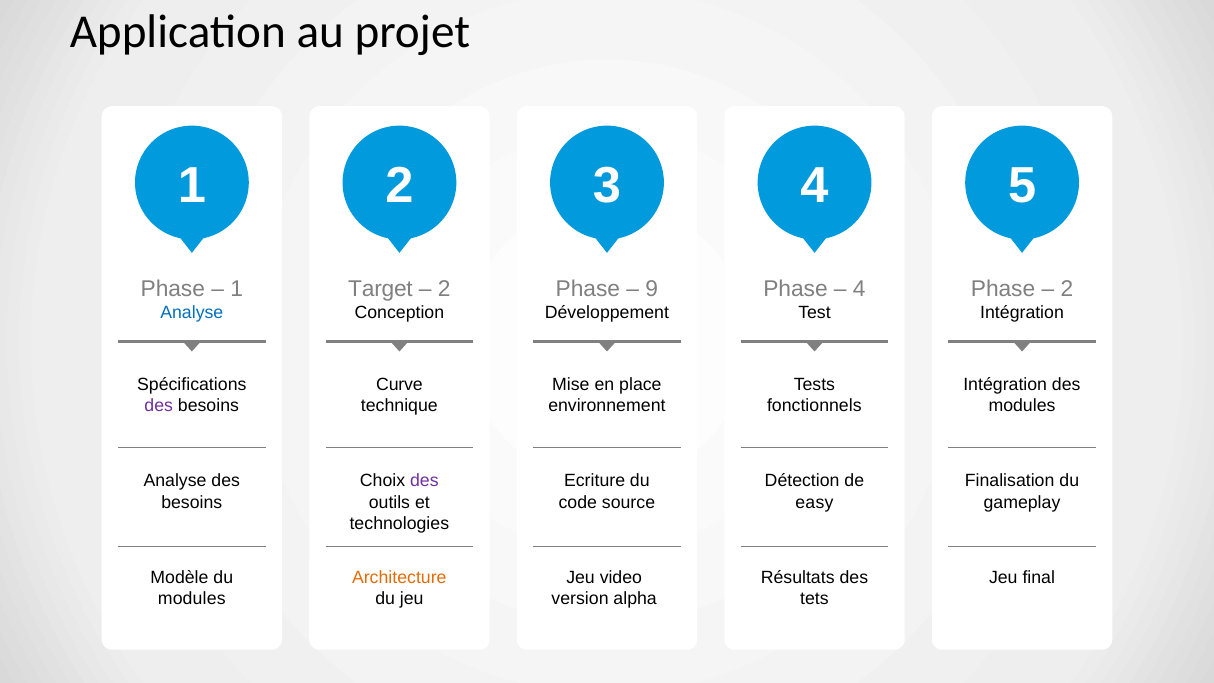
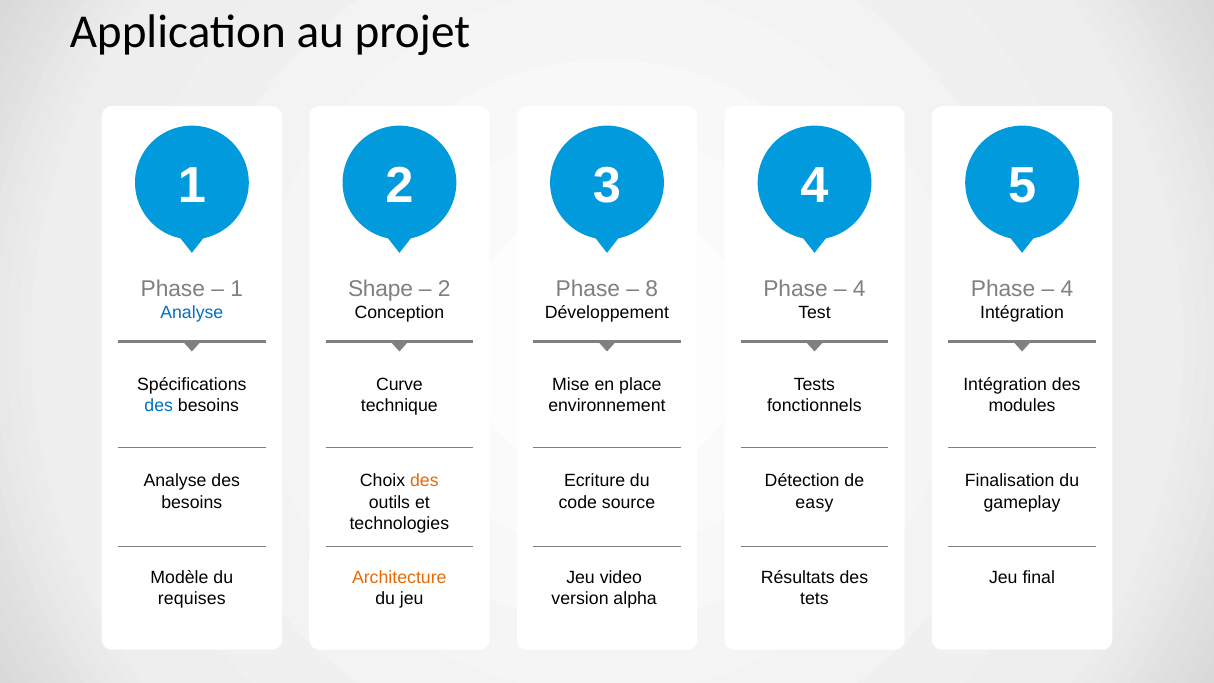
Target: Target -> Shape (380, 289)
9: 9 -> 8 (652, 289)
2: 2 -> 4 (1067, 289)
des colour: purple -> blue (159, 406)
des colour: purple -> orange (424, 481)
modules: modules -> requises (192, 599)
